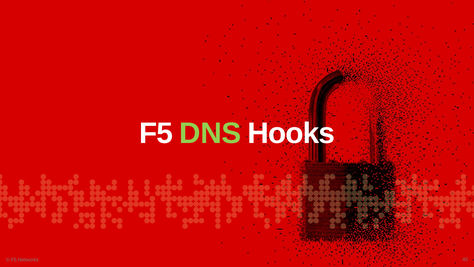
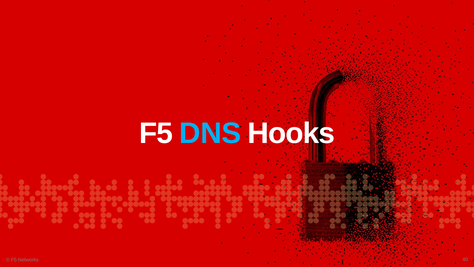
DNS colour: light green -> light blue (210, 133)
